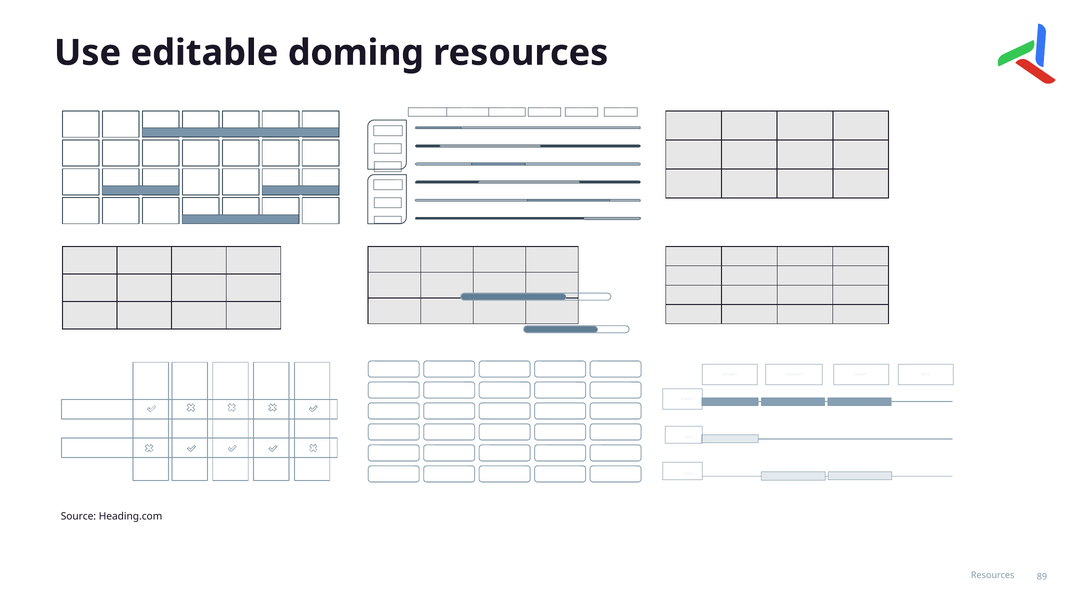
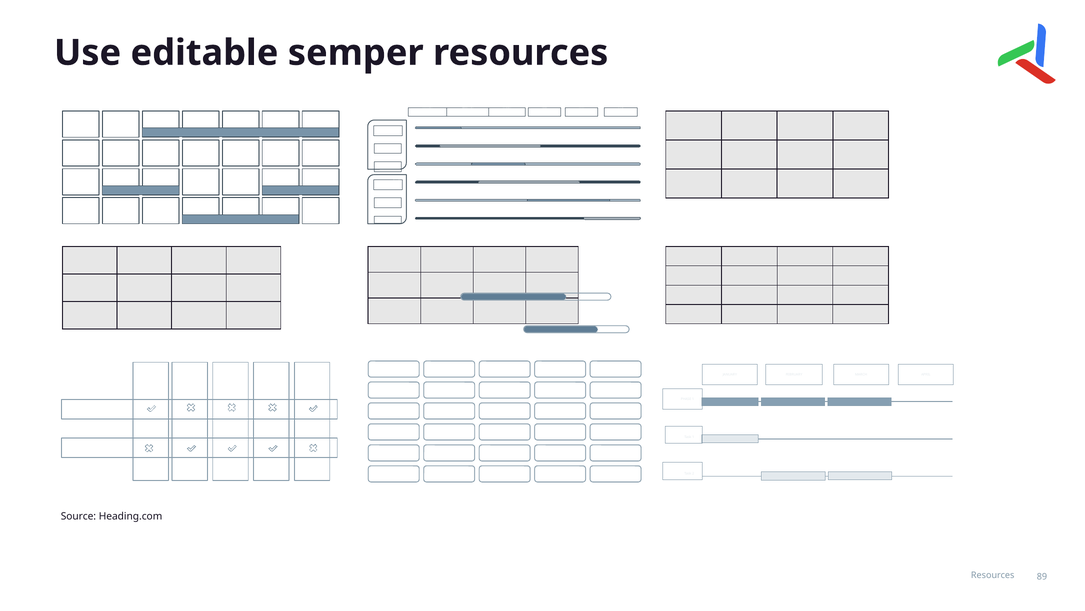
doming: doming -> semper (356, 53)
